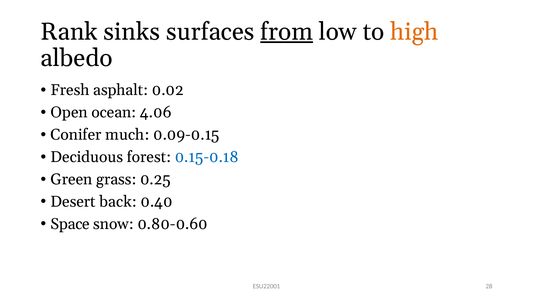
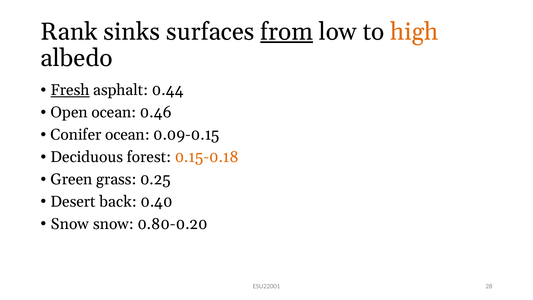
Fresh underline: none -> present (70, 90)
0.02: 0.02 -> 0.44 (168, 90)
4.06: 4.06 -> 0.46 (156, 112)
Conifer much: much -> ocean (127, 135)
0.15-0.18 colour: blue -> orange (207, 157)
Space: Space -> Snow (70, 224)
0.80-0.60: 0.80-0.60 -> 0.80-0.20 (173, 224)
